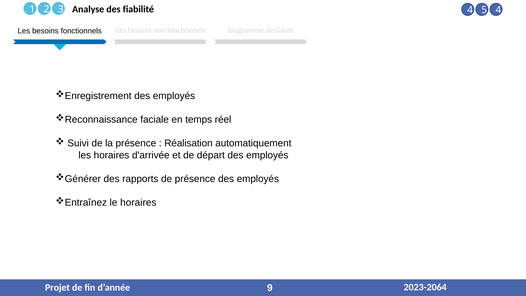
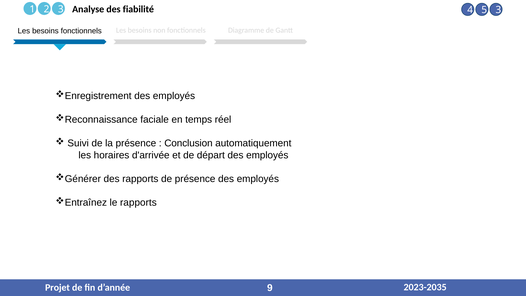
5 4: 4 -> 3 (498, 10)
Réalisation: Réalisation -> Conclusion (188, 143)
le horaires: horaires -> rapports (138, 202)
2023-2064: 2023-2064 -> 2023-2035 (425, 287)
